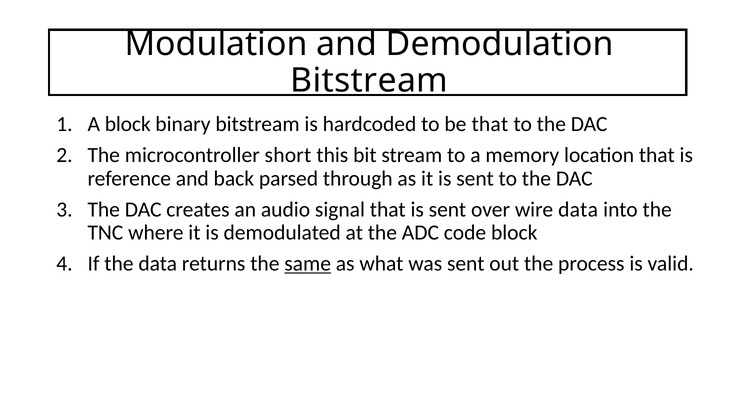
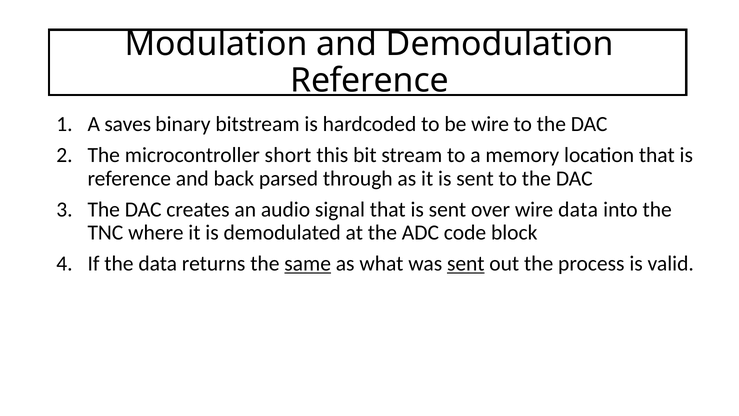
Bitstream: Bitstream -> Reference (369, 80)
A block: block -> saves (128, 124)
be that: that -> wire (490, 124)
sent underline: none -> present (466, 264)
